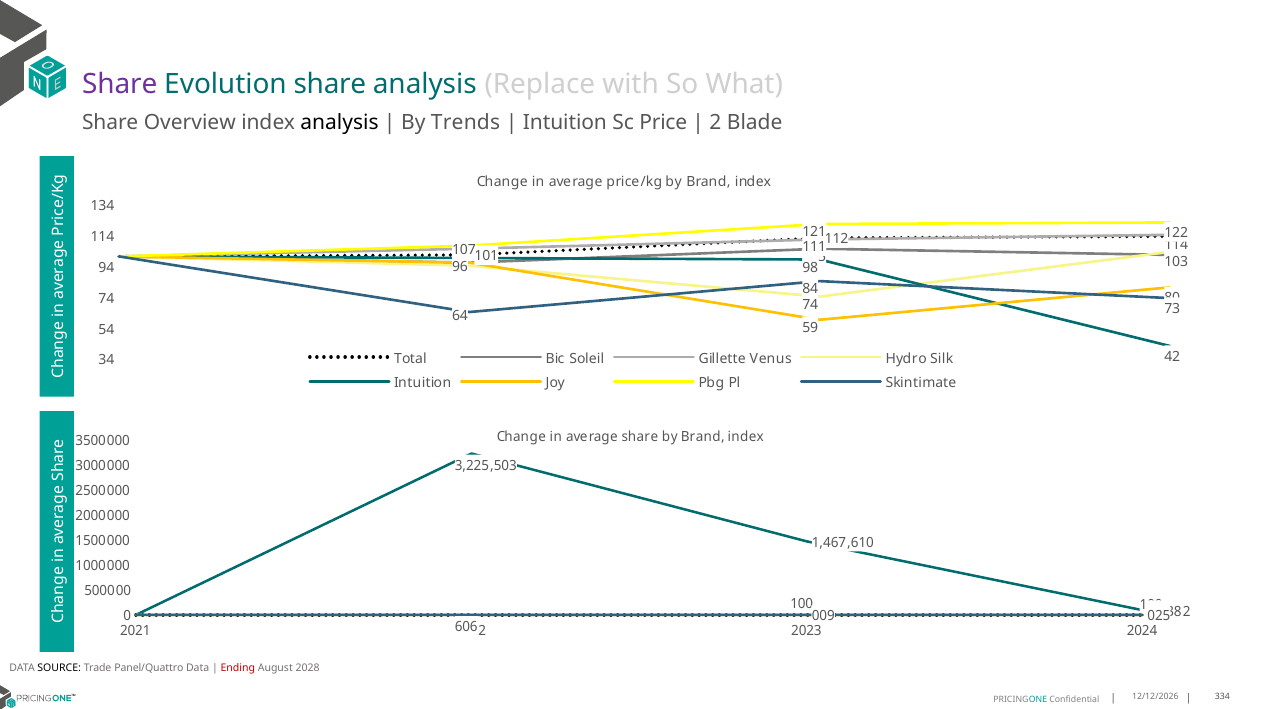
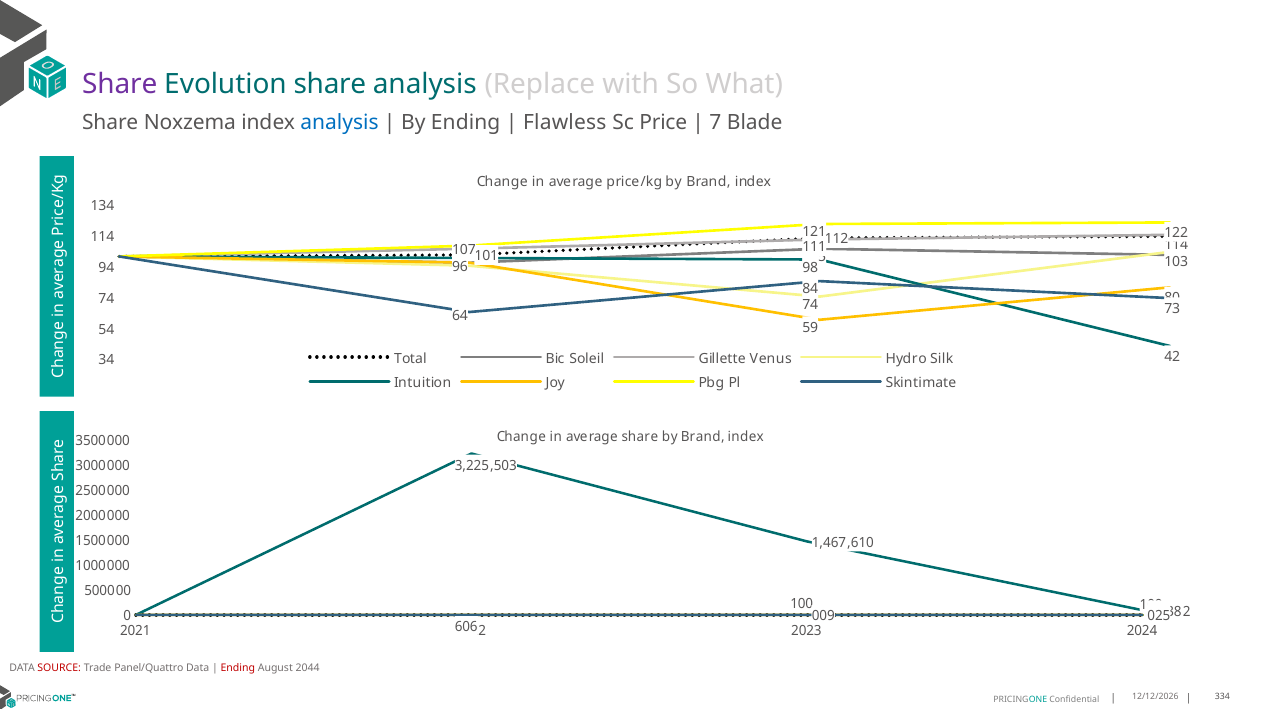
Overview: Overview -> Noxzema (190, 123)
analysis colour: black -> blue (340, 123)
By Trends: Trends -> Ending (466, 123)
Intuition: Intuition -> Flawless (565, 123)
2: 2 -> 7 (715, 123)
SOURCE colour: black -> red (59, 668)
2028: 2028 -> 2044 (308, 668)
